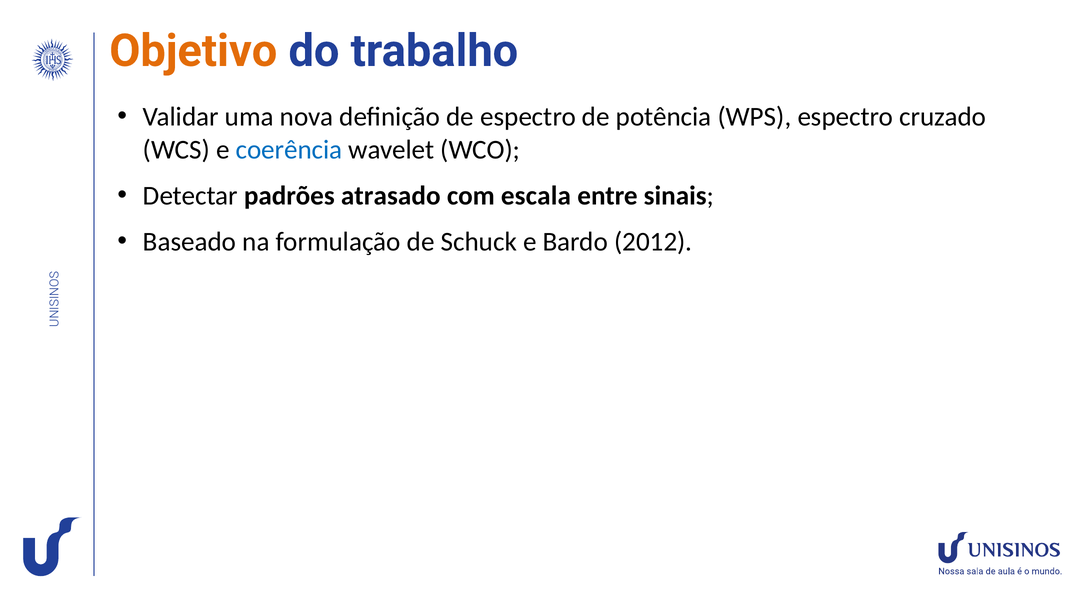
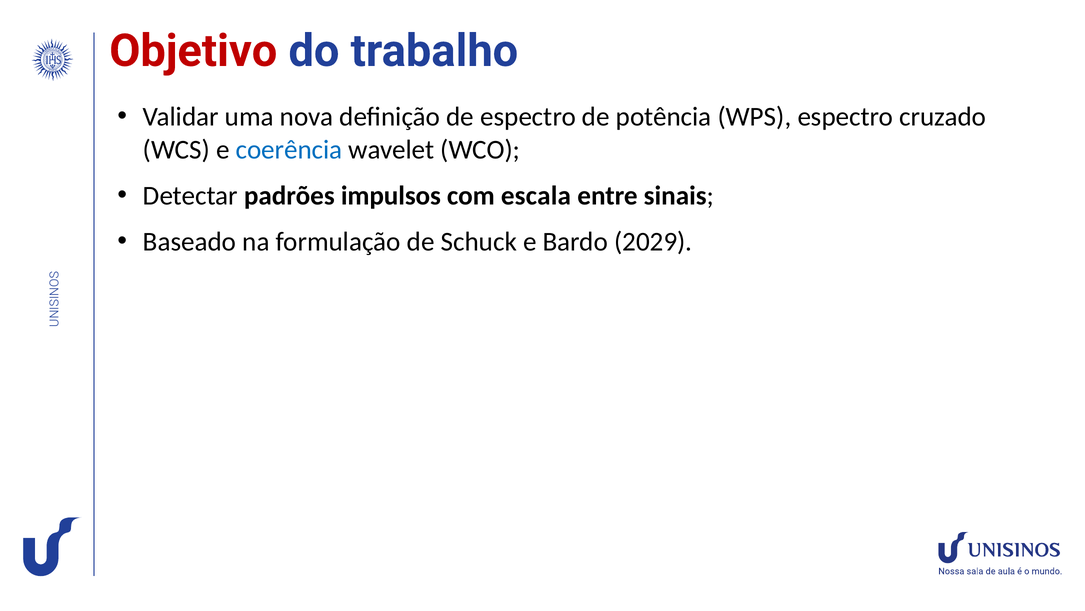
Objetivo colour: orange -> red (193, 51)
atrasado: atrasado -> impulsos (391, 195)
2012: 2012 -> 2029 (653, 242)
